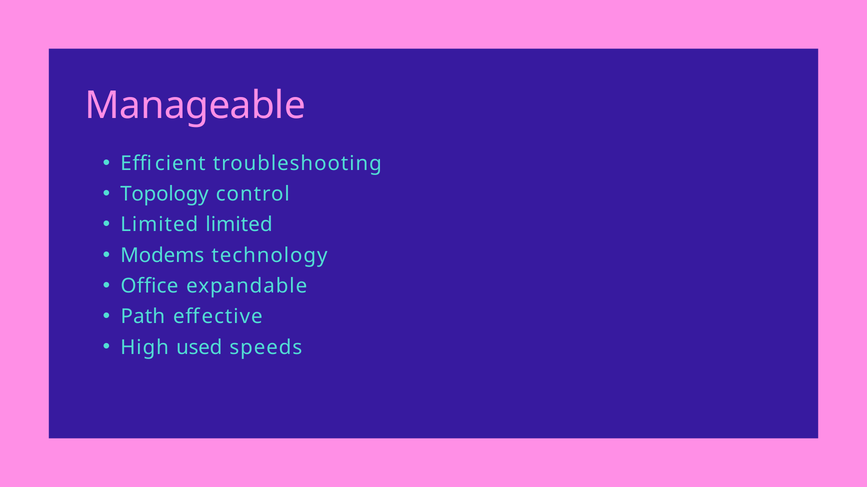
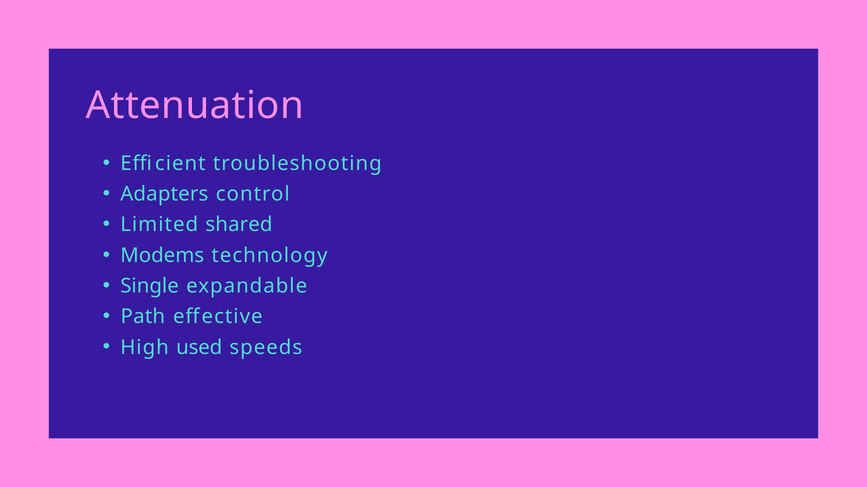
Manageable: Manageable -> Attenuation (195, 106)
Topology: Topology -> Adapters (164, 194)
Limited limited: limited -> shared (239, 225)
Office: Office -> Single (150, 286)
